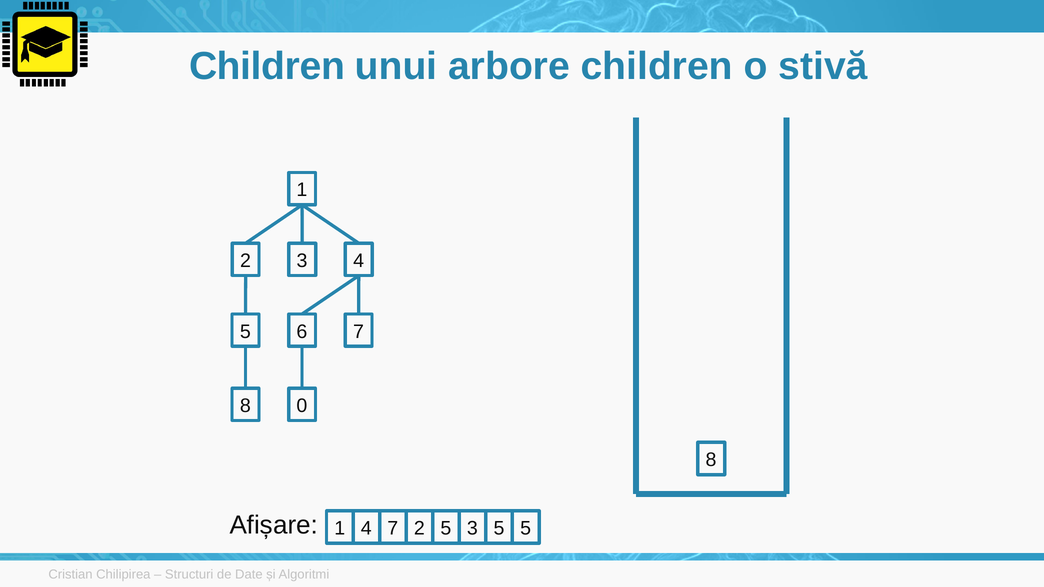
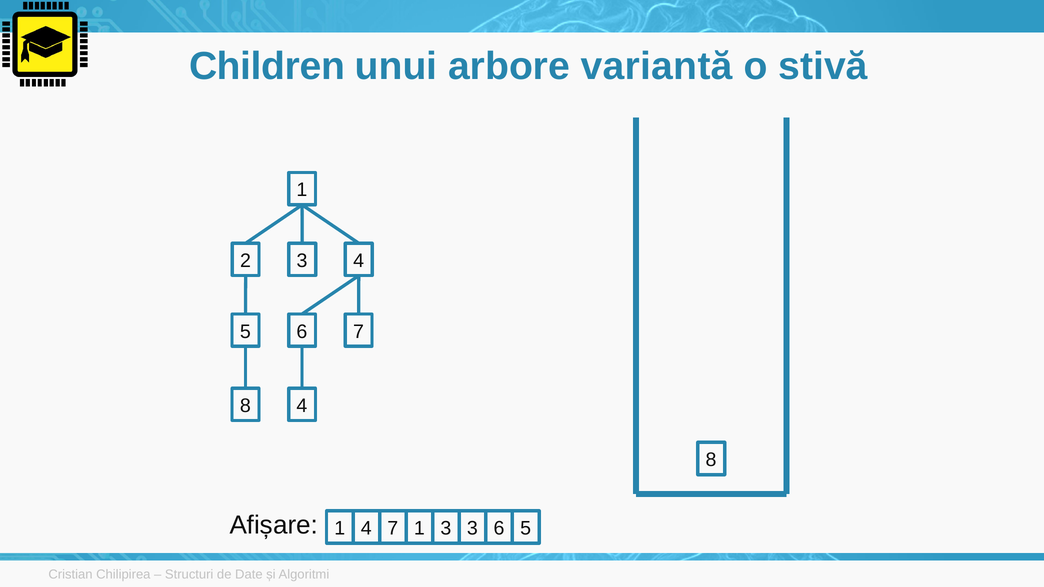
arbore children: children -> variantă (657, 66)
8 0: 0 -> 4 (302, 406)
2: 2 -> 1 (419, 529)
7 5: 5 -> 3 (446, 529)
1 5: 5 -> 6 (499, 529)
